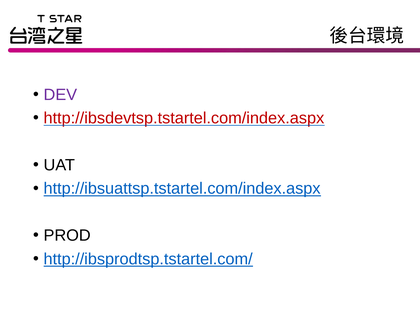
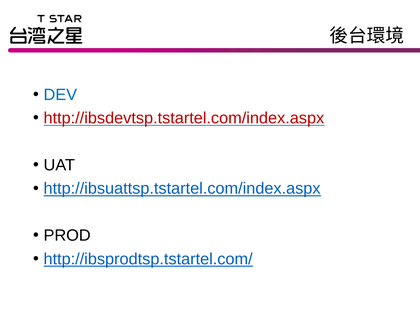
DEV colour: purple -> blue (60, 95)
